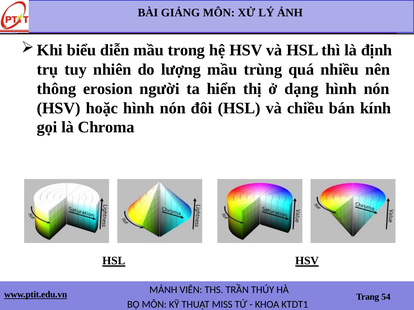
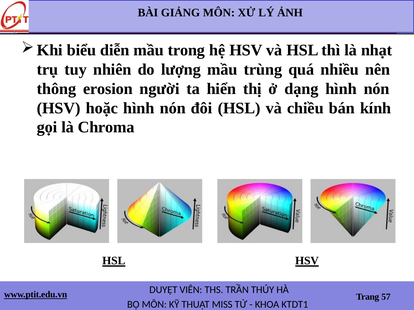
định: định -> nhạt (377, 50)
MẢNH: MẢNH -> DUYỆT (163, 290)
54: 54 -> 57 (386, 297)
